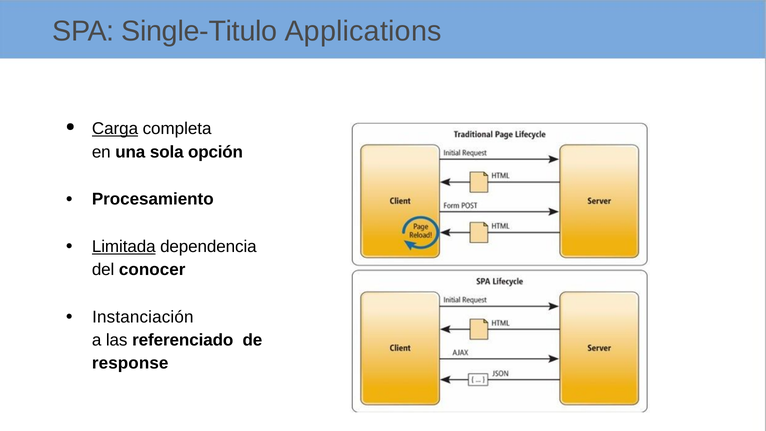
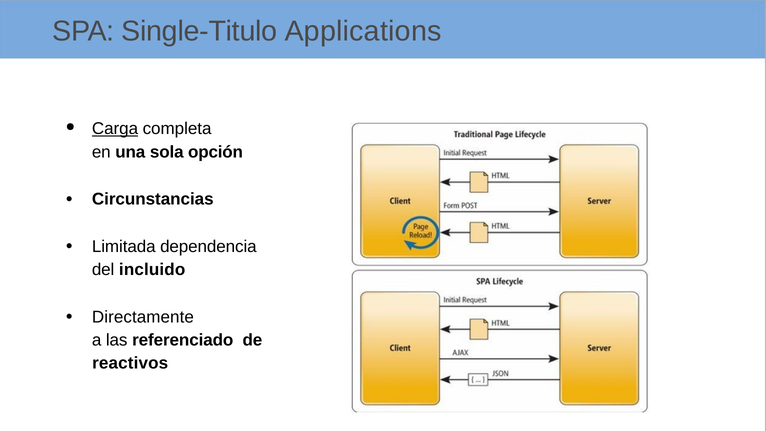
Procesamiento: Procesamiento -> Circunstancias (153, 199)
Limitada underline: present -> none (124, 247)
conocer: conocer -> incluido (152, 270)
Instanciación: Instanciación -> Directamente (143, 317)
response: response -> reactivos (130, 363)
